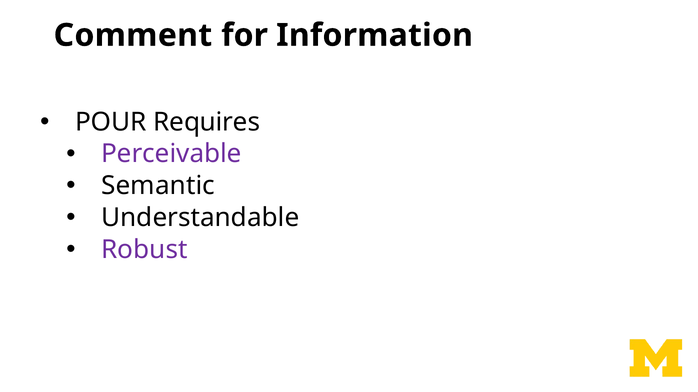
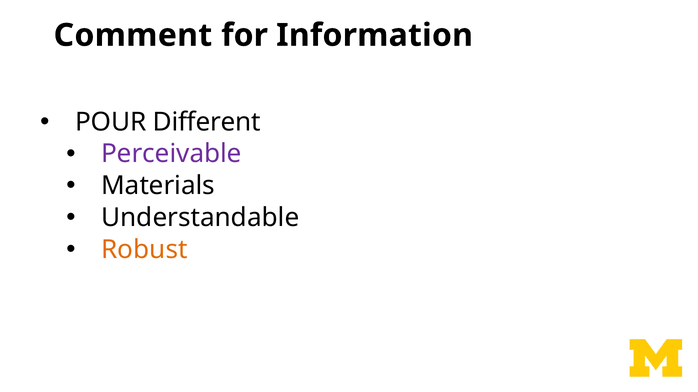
Requires: Requires -> Different (207, 122)
Semantic: Semantic -> Materials (158, 186)
Robust colour: purple -> orange (144, 250)
